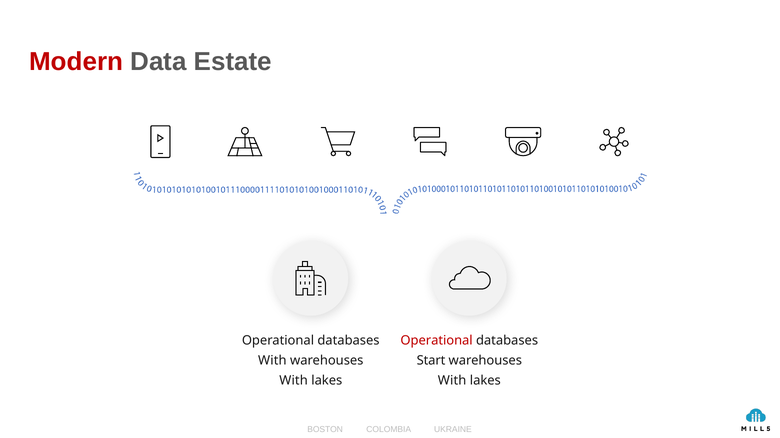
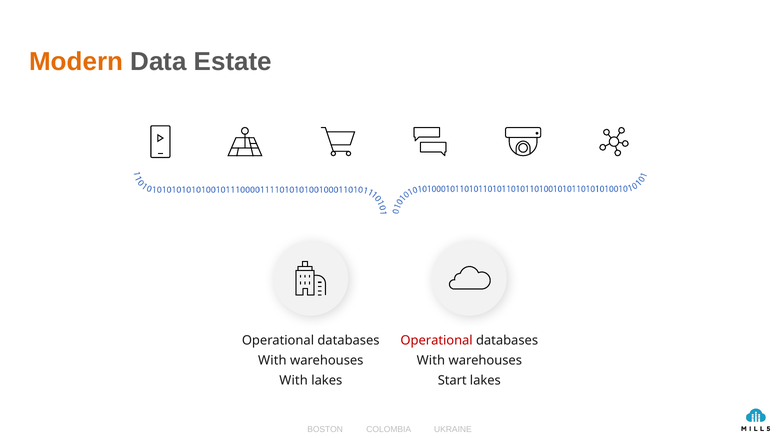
Modern colour: red -> orange (76, 62)
Start: Start -> With (431, 361)
With: With -> Start (452, 381)
